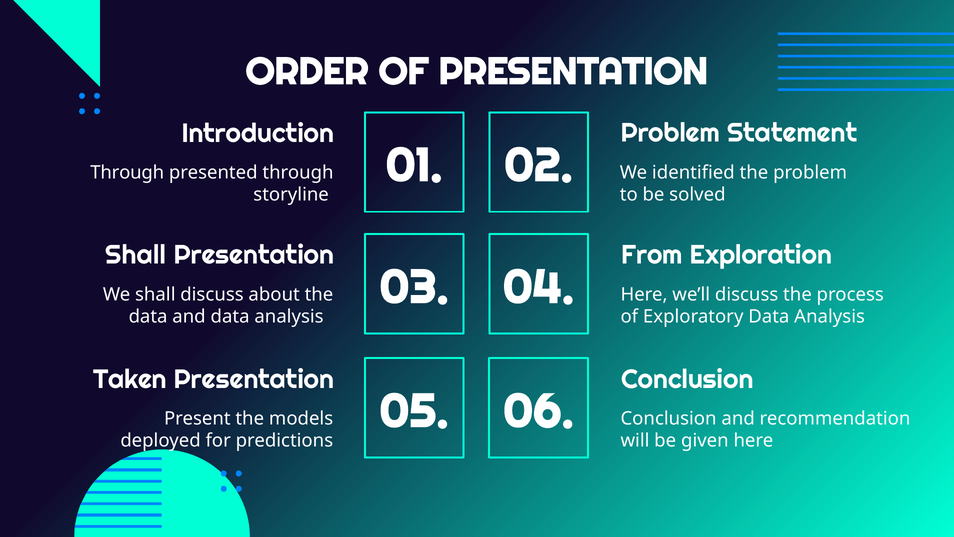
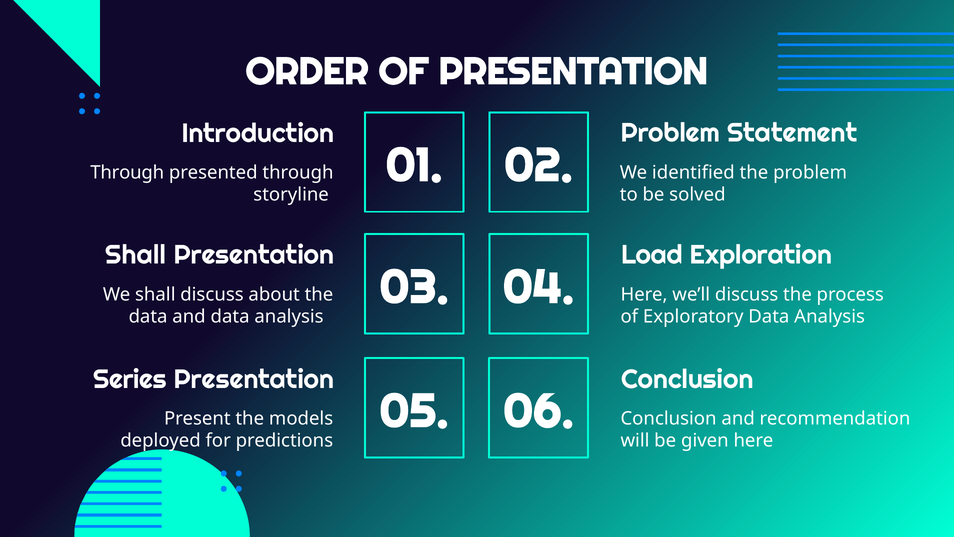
From: From -> Load (652, 255)
Taken: Taken -> Series (130, 379)
